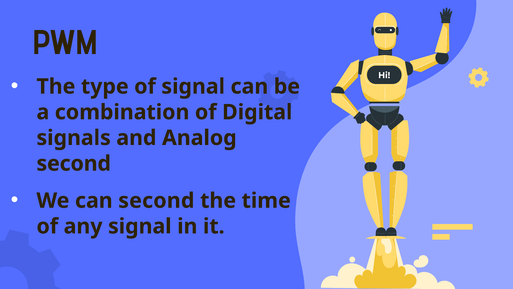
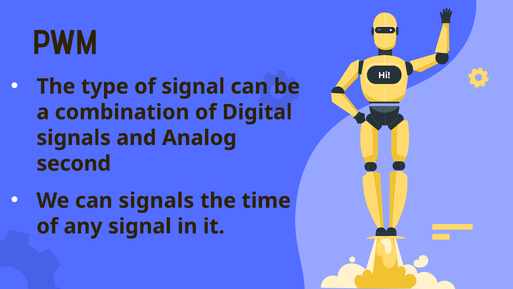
can second: second -> signals (156, 200)
